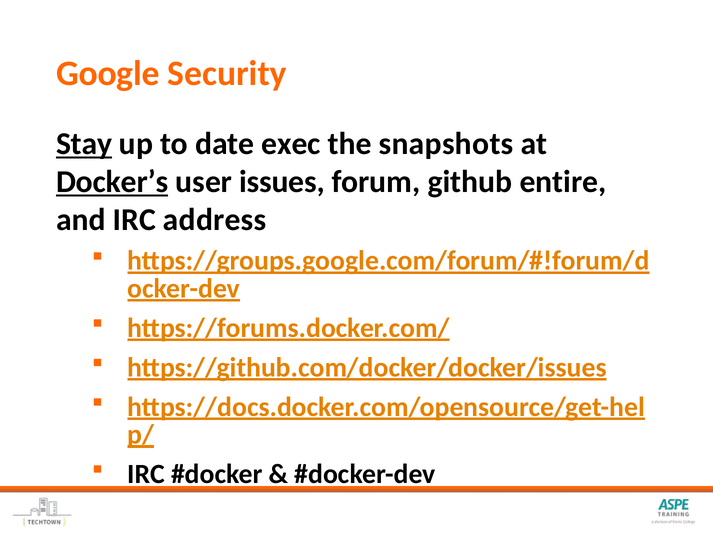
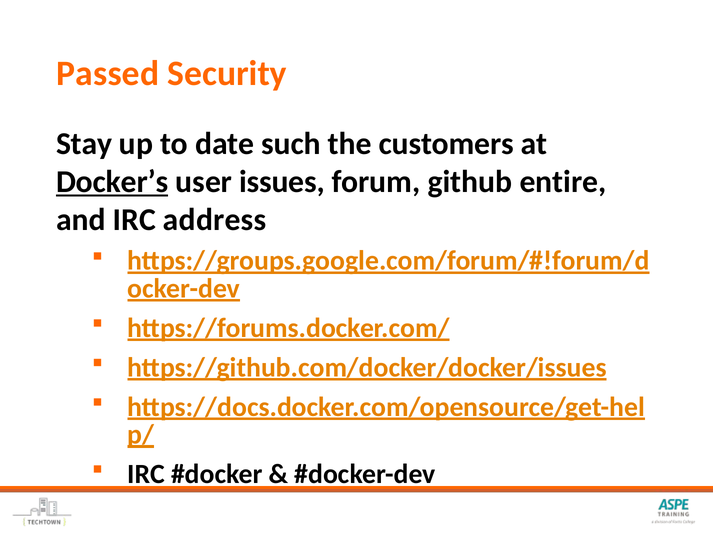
Google: Google -> Passed (108, 73)
Stay underline: present -> none (84, 144)
exec: exec -> such (291, 144)
snapshots: snapshots -> customers (446, 144)
